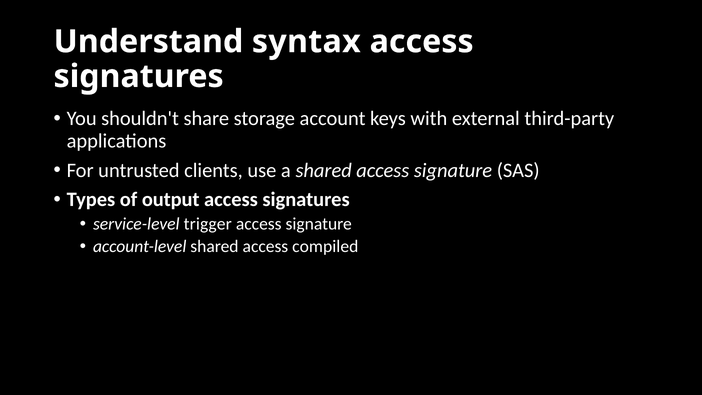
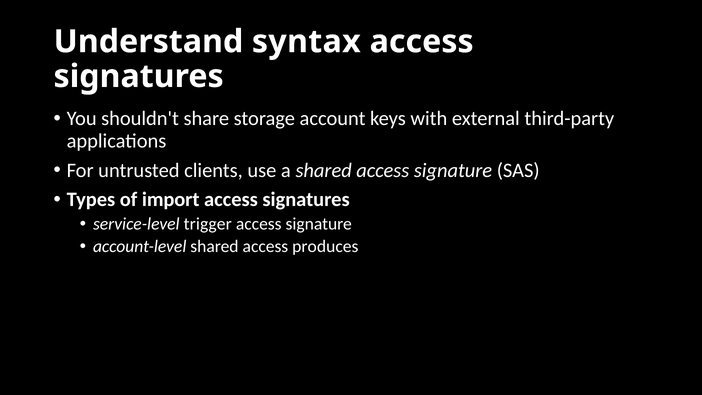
output: output -> import (171, 200)
compiled: compiled -> produces (325, 246)
